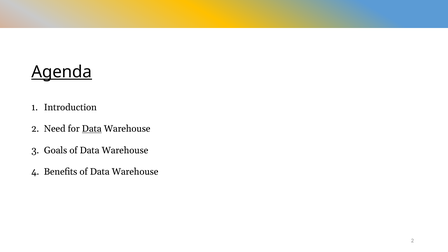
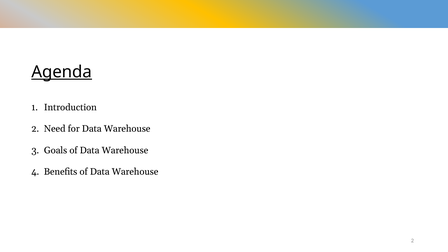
Data underline: present -> none (92, 129)
